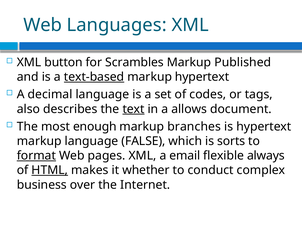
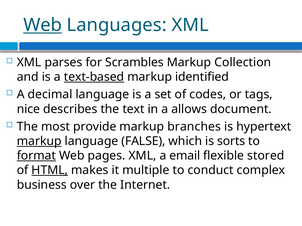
Web underline: none -> present (43, 25)
button: button -> parses (63, 63)
Published: Published -> Collection (243, 63)
markup hypertext: hypertext -> identified (202, 77)
also: also -> nice (28, 109)
text underline: present -> none (133, 109)
enough: enough -> provide (95, 127)
markup underline: none -> present (39, 141)
always: always -> stored (266, 156)
whether: whether -> multiple (146, 171)
